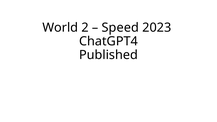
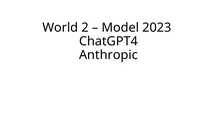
Speed: Speed -> Model (120, 28)
Published: Published -> Anthropic (108, 55)
